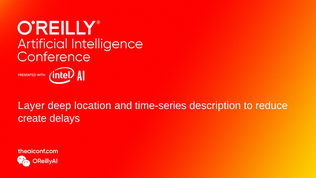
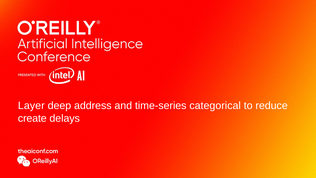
location: location -> address (93, 106)
description: description -> categorical (215, 106)
